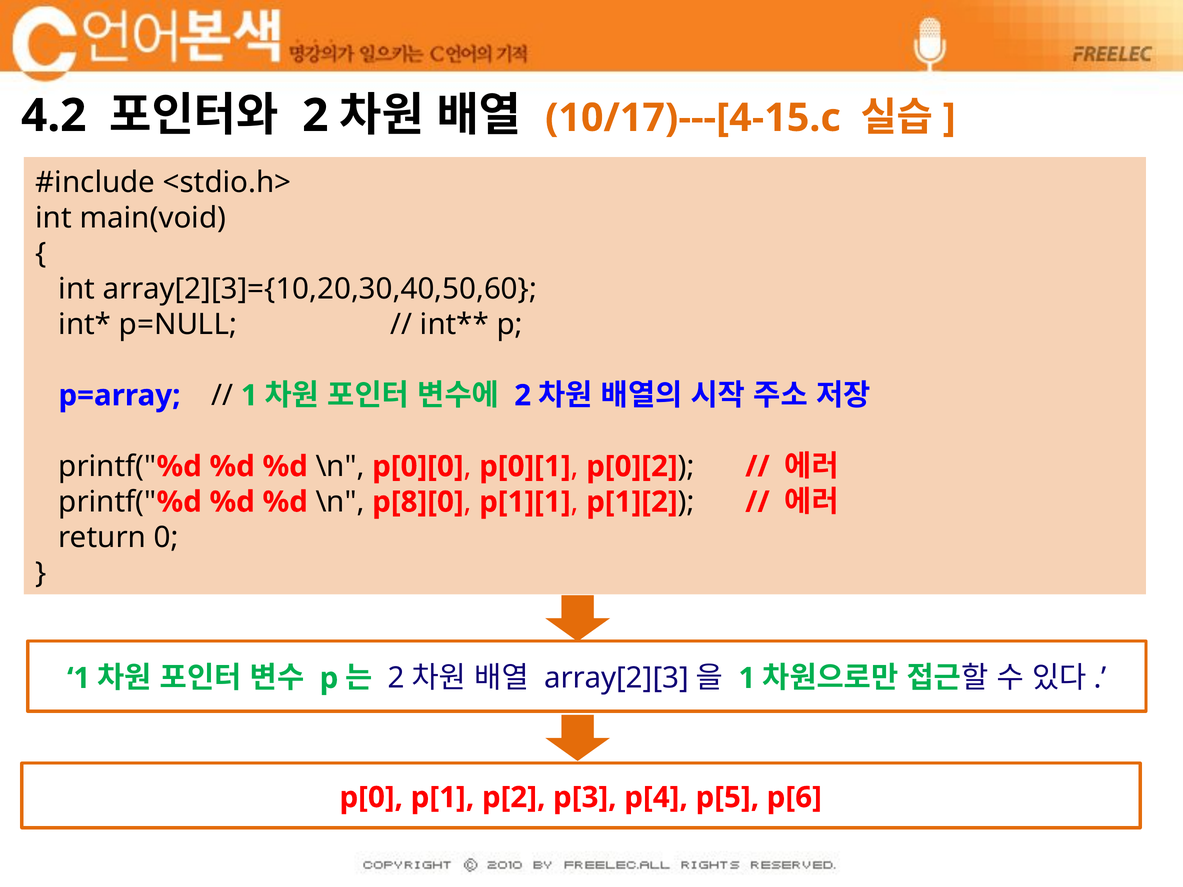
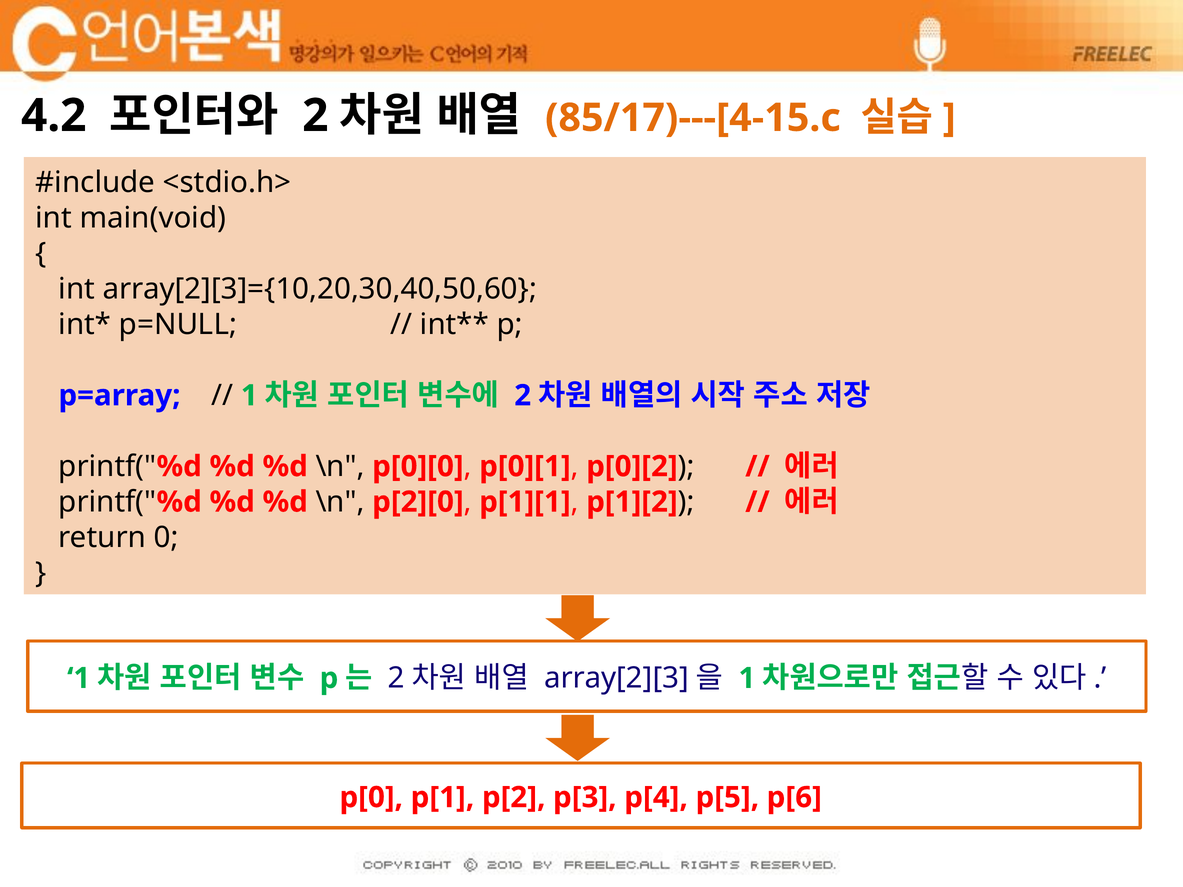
10/17)---[4-15.c: 10/17)---[4-15.c -> 85/17)---[4-15.c (693, 118)
p[8][0: p[8][0 -> p[2][0 (418, 502)
